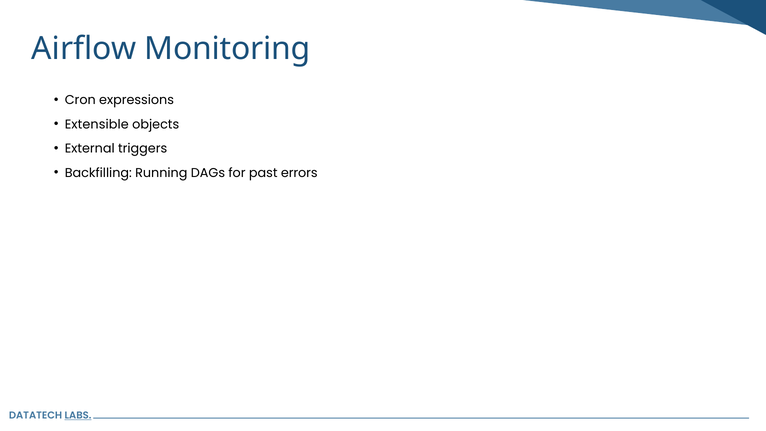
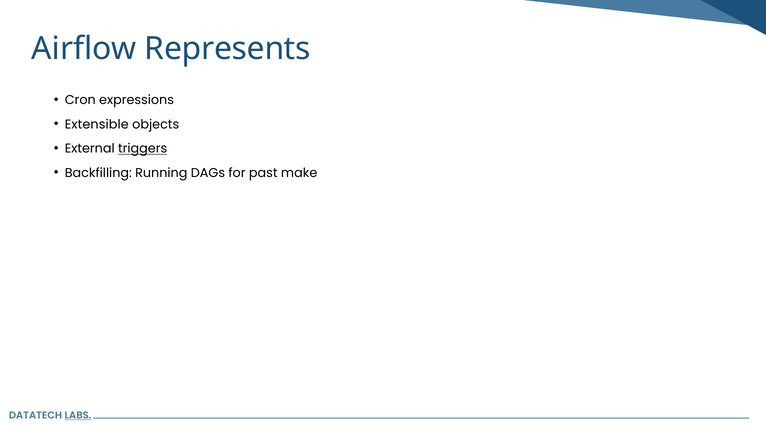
Monitoring: Monitoring -> Represents (227, 48)
triggers underline: none -> present (143, 149)
errors: errors -> make (299, 173)
